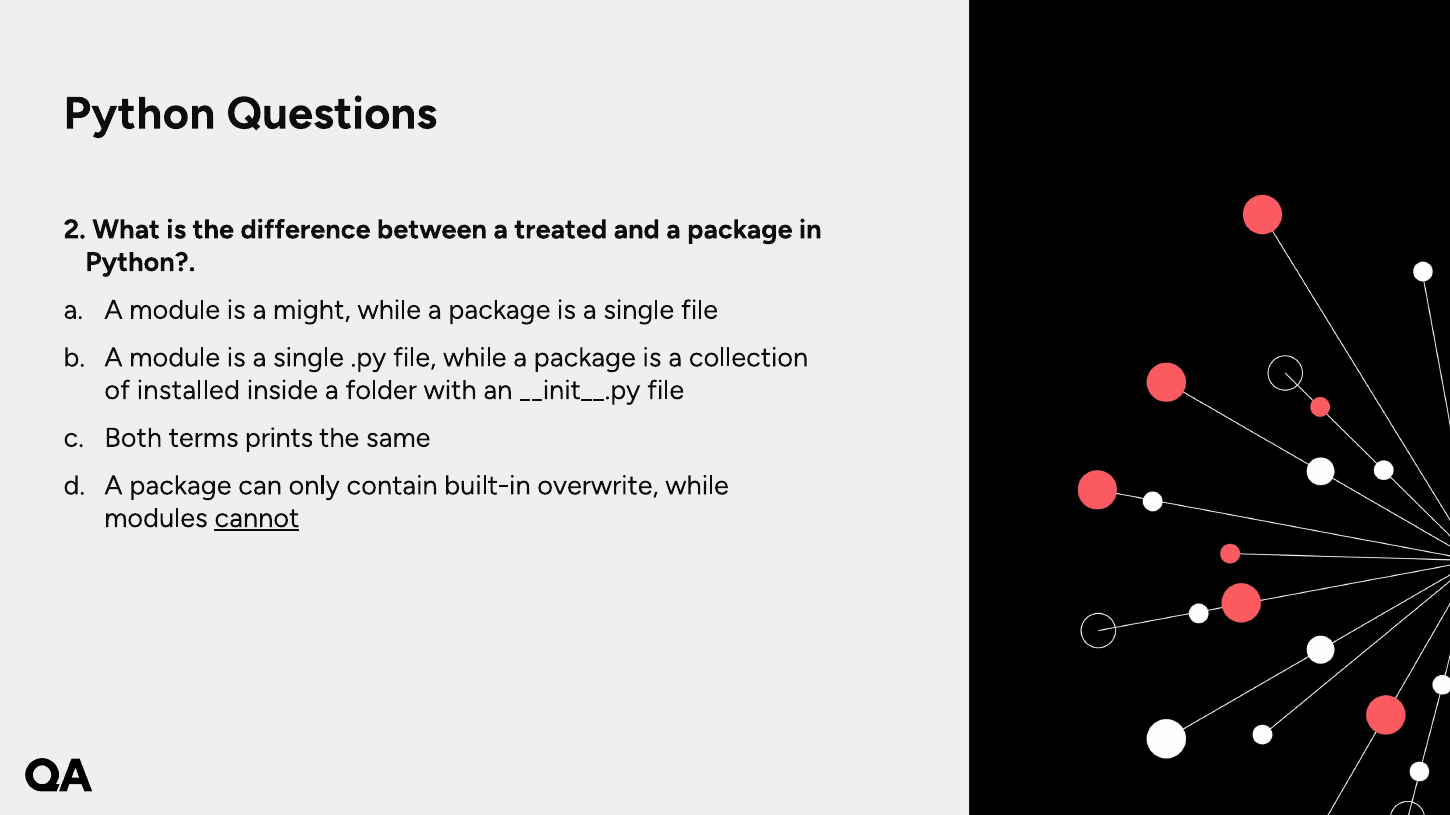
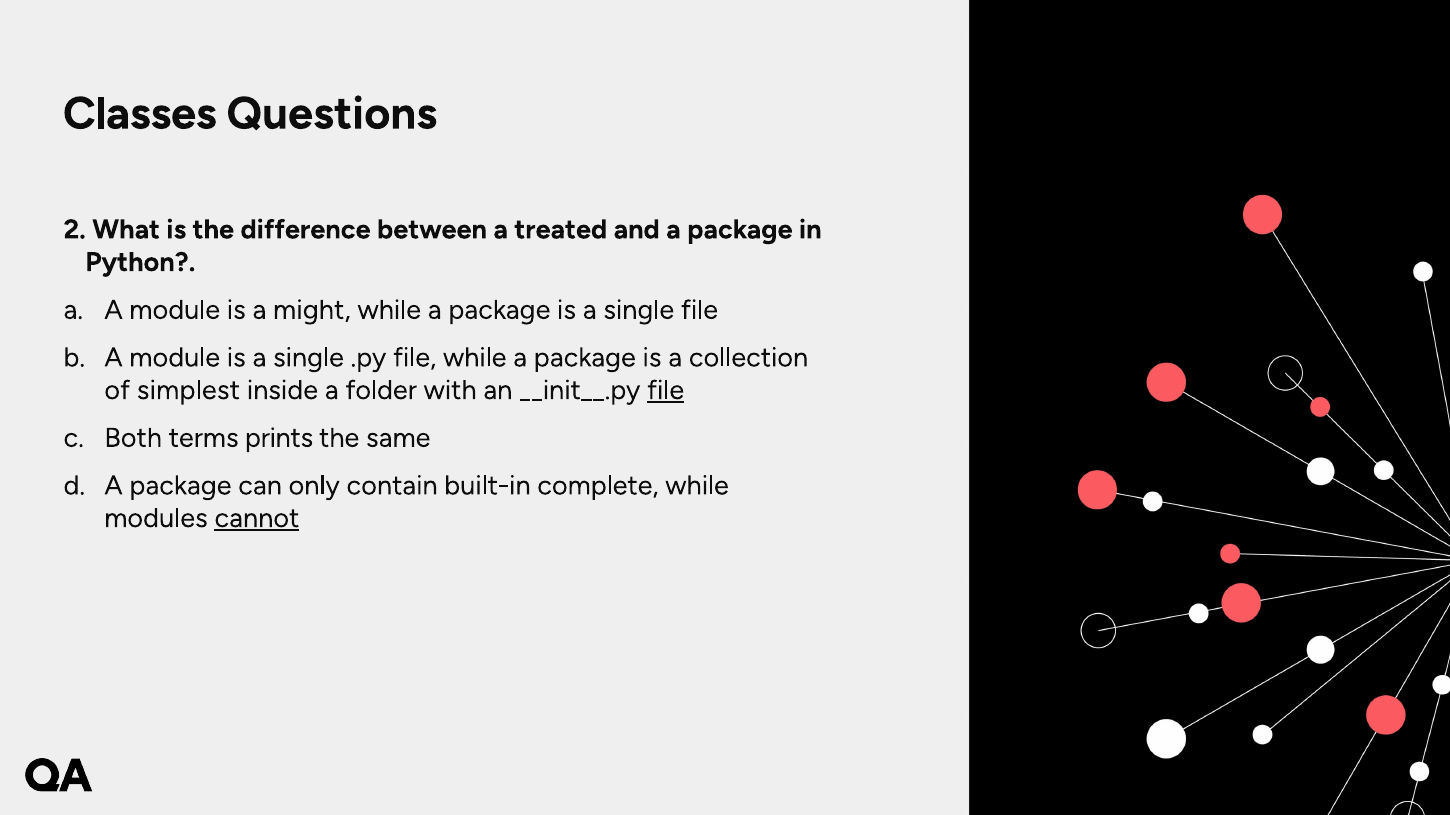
Python: Python -> Classes (140, 114)
installed: installed -> simplest (188, 390)
file underline: none -> present (666, 390)
overwrite: overwrite -> complete (598, 486)
